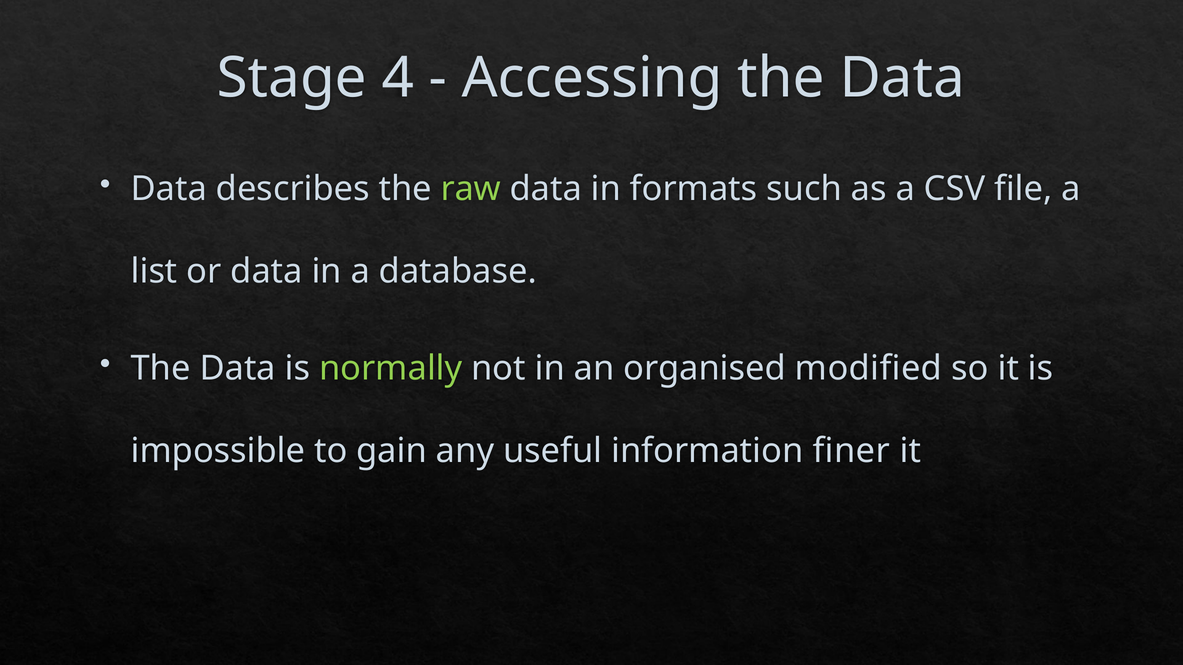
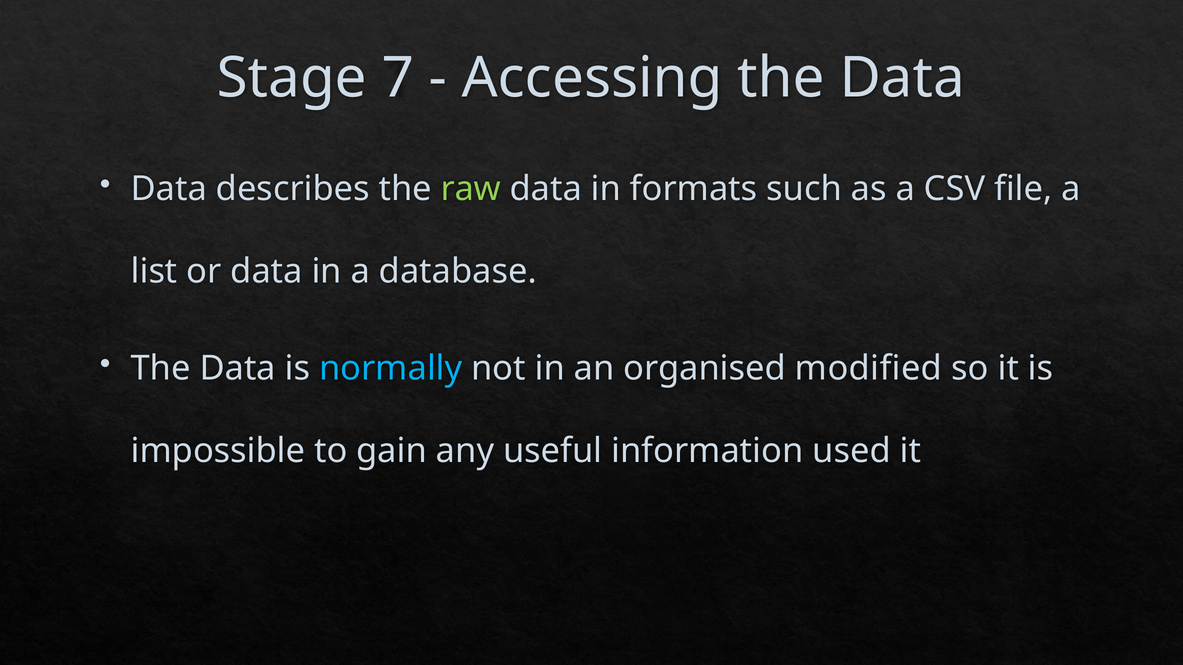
4: 4 -> 7 (398, 78)
normally colour: light green -> light blue (391, 369)
finer: finer -> used (852, 451)
